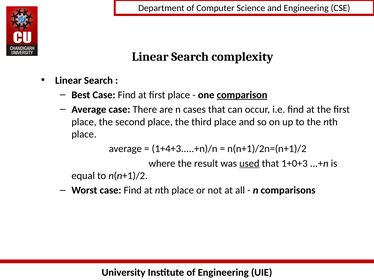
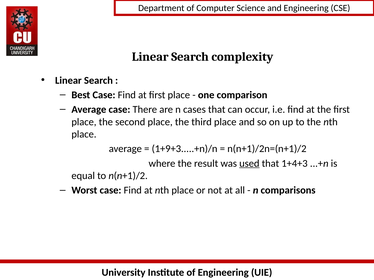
comparison underline: present -> none (242, 95)
1+4+3.....+n)/n: 1+4+3.....+n)/n -> 1+9+3.....+n)/n (185, 149)
1+0+3: 1+0+3 -> 1+4+3 (295, 164)
